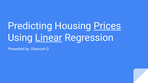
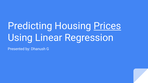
Linear underline: present -> none (49, 38)
